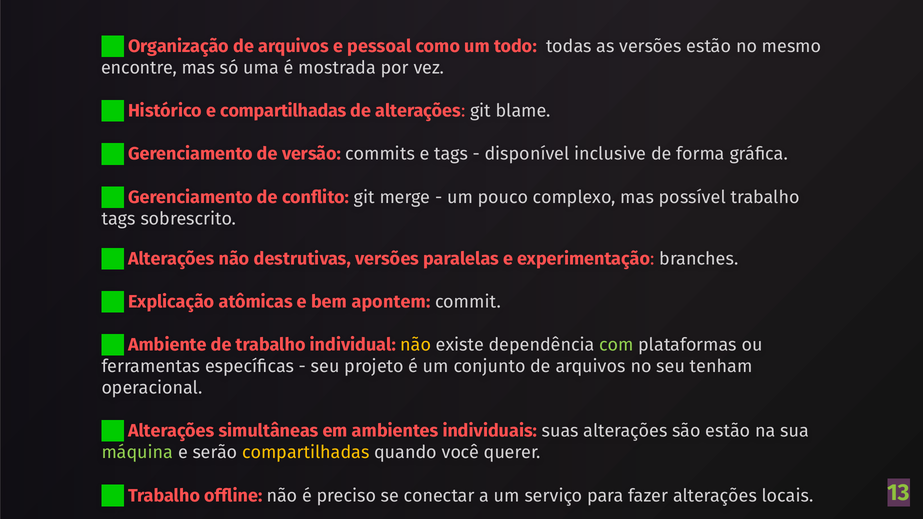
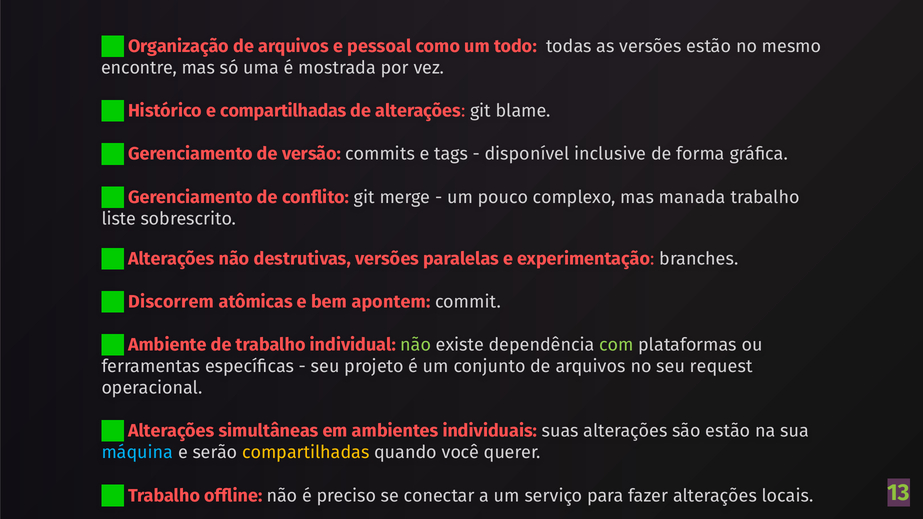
possível: possível -> manada (692, 197)
tags: tags -> liste (119, 219)
Explicação: Explicação -> Discorrem (171, 302)
não colour: yellow -> light green (416, 345)
tenham: tenham -> request (721, 367)
máquina colour: light green -> light blue (137, 453)
